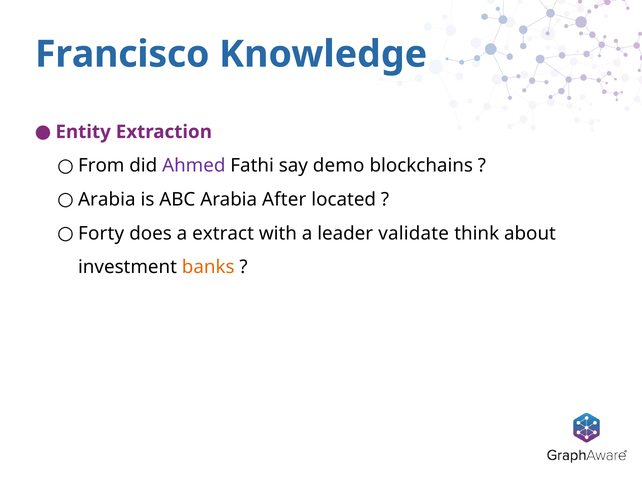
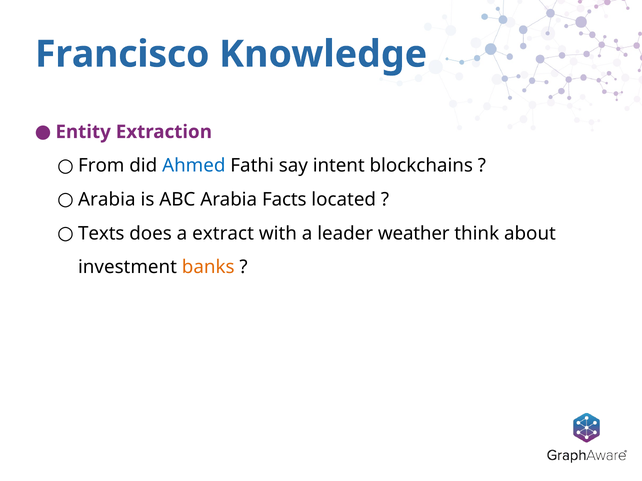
Ahmed colour: purple -> blue (194, 166)
demo: demo -> intent (339, 166)
After: After -> Facts (284, 200)
Forty: Forty -> Texts (101, 234)
validate: validate -> weather (414, 234)
